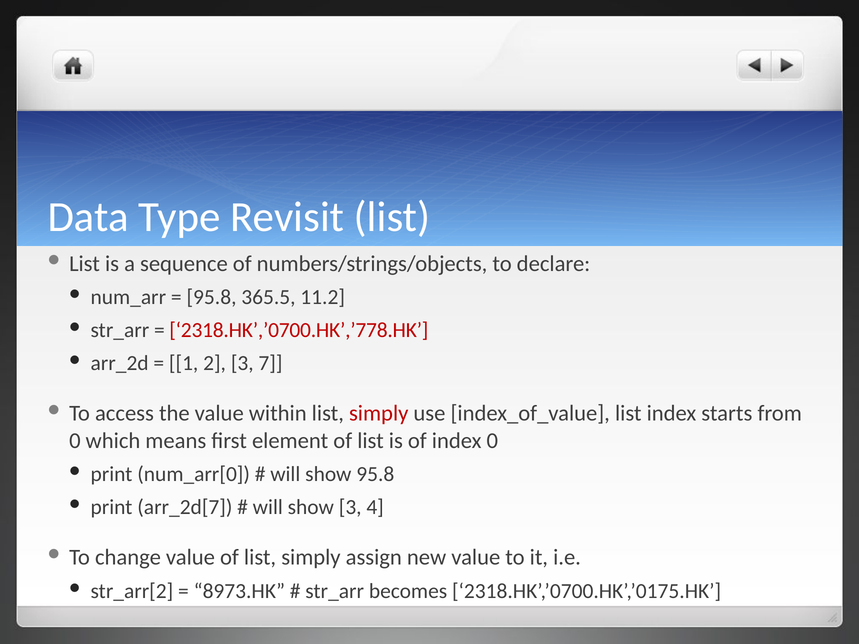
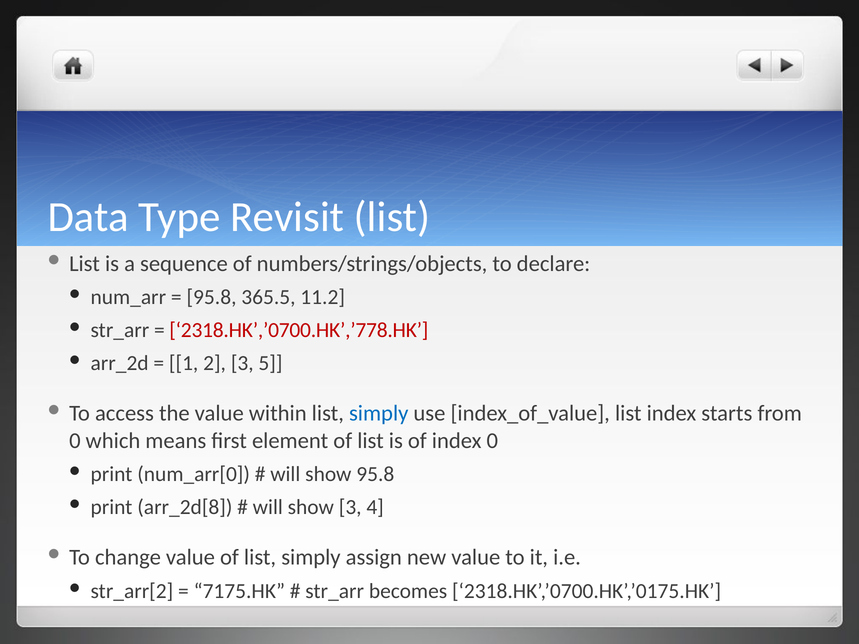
7: 7 -> 5 (270, 363)
simply colour: red -> blue (379, 414)
arr_2d[7: arr_2d[7 -> arr_2d[8 (185, 507)
8973.HK: 8973.HK -> 7175.HK (239, 591)
